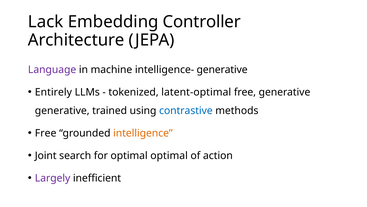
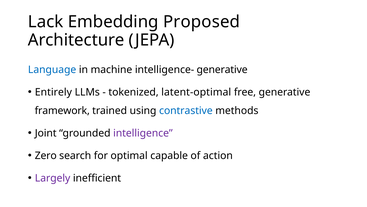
Controller: Controller -> Proposed (202, 22)
Language colour: purple -> blue (52, 69)
generative: generative -> framework (62, 110)
Free: Free -> Joint (46, 133)
intelligence colour: orange -> purple (143, 133)
Joint: Joint -> Zero (46, 155)
optimal optimal: optimal -> capable (169, 155)
